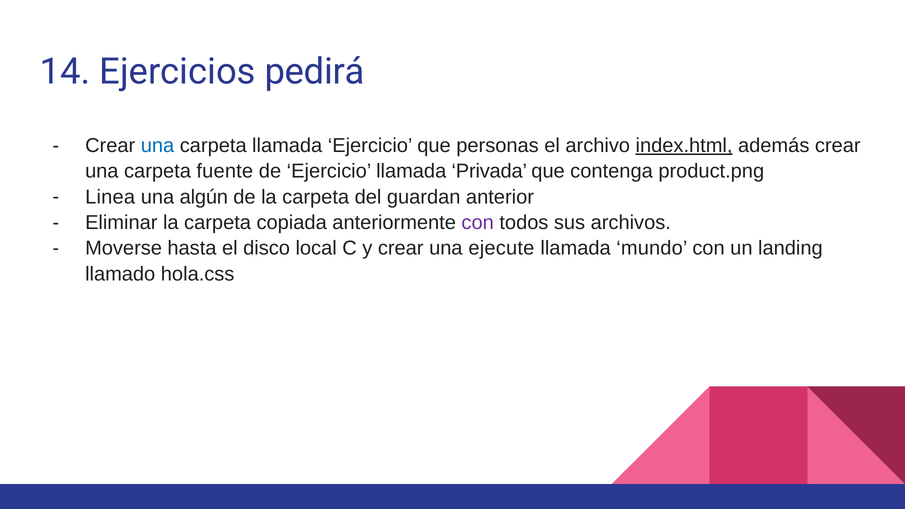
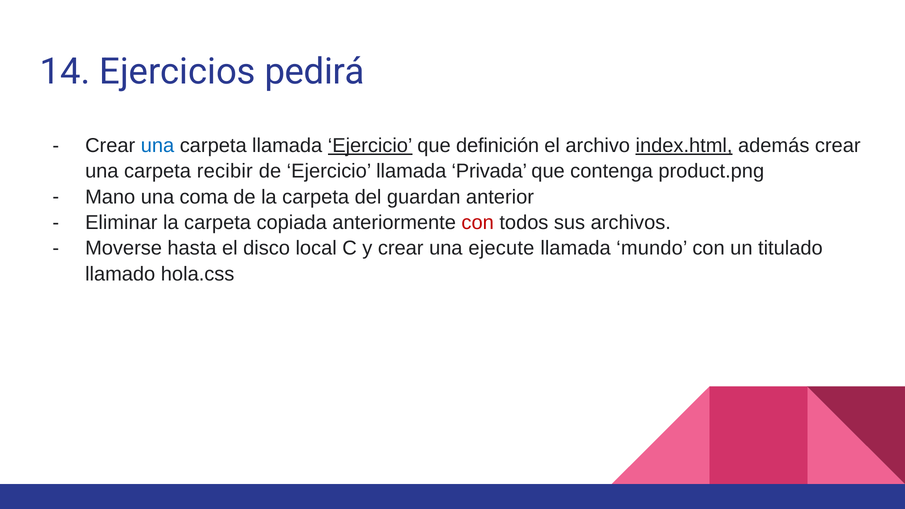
Ejercicio underline: none -> present (370, 146)
personas: personas -> definición (498, 146)
fuente: fuente -> recibir (225, 171)
Linea: Linea -> Mano (110, 197)
algún: algún -> coma (204, 197)
con colour: purple -> red (478, 223)
landing: landing -> titulado (790, 248)
